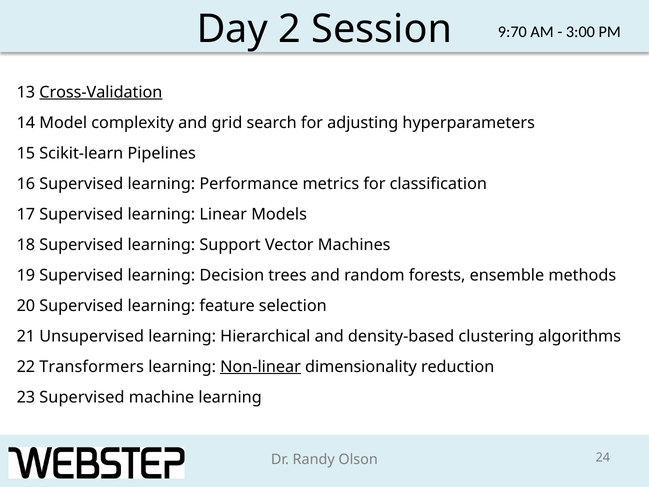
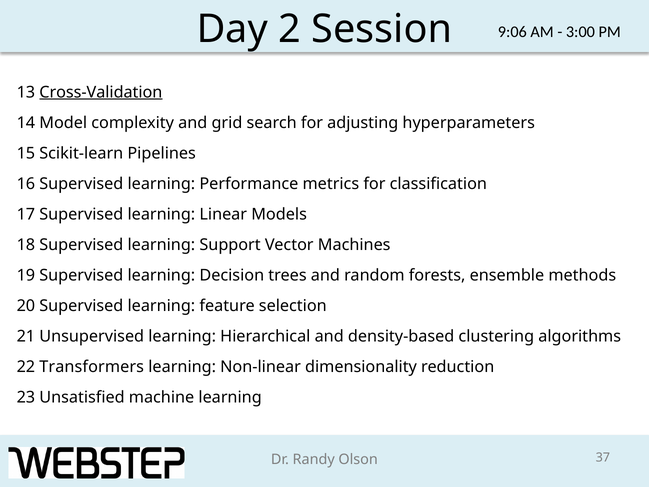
9:70: 9:70 -> 9:06 (512, 32)
Non-linear underline: present -> none (261, 366)
23 Supervised: Supervised -> Unsatisfied (82, 397)
24: 24 -> 37 (603, 457)
